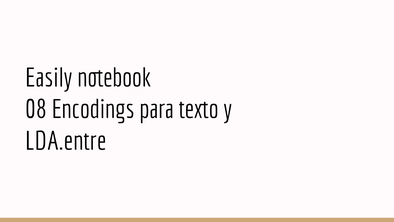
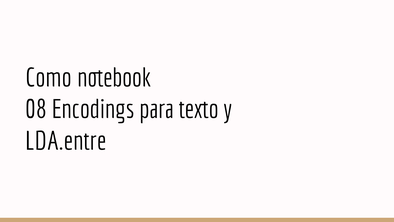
Easily: Easily -> Como (49, 78)
